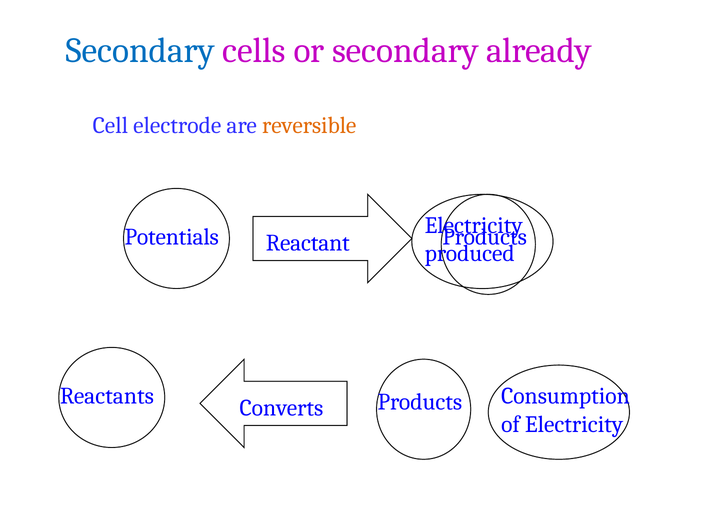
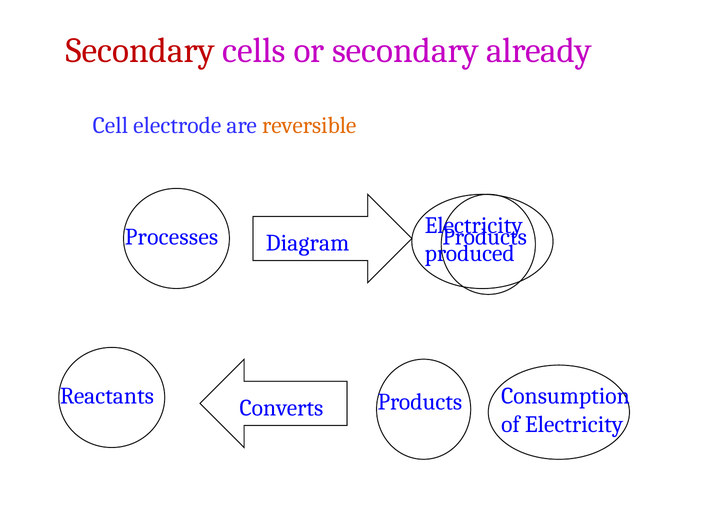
Secondary colour: blue -> red (140, 51)
Potentials: Potentials -> Processes (172, 237)
Reactant: Reactant -> Diagram (308, 243)
